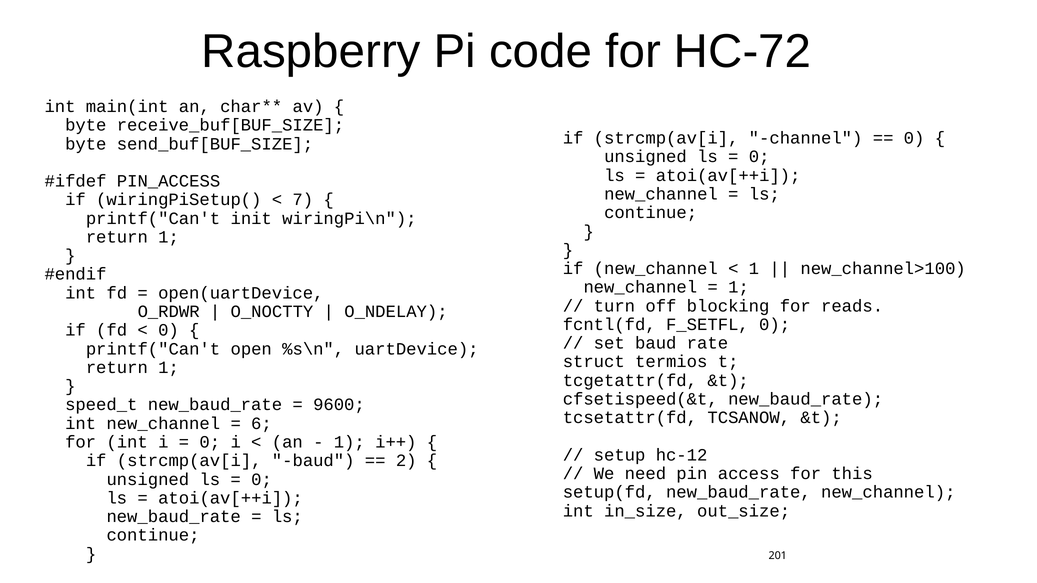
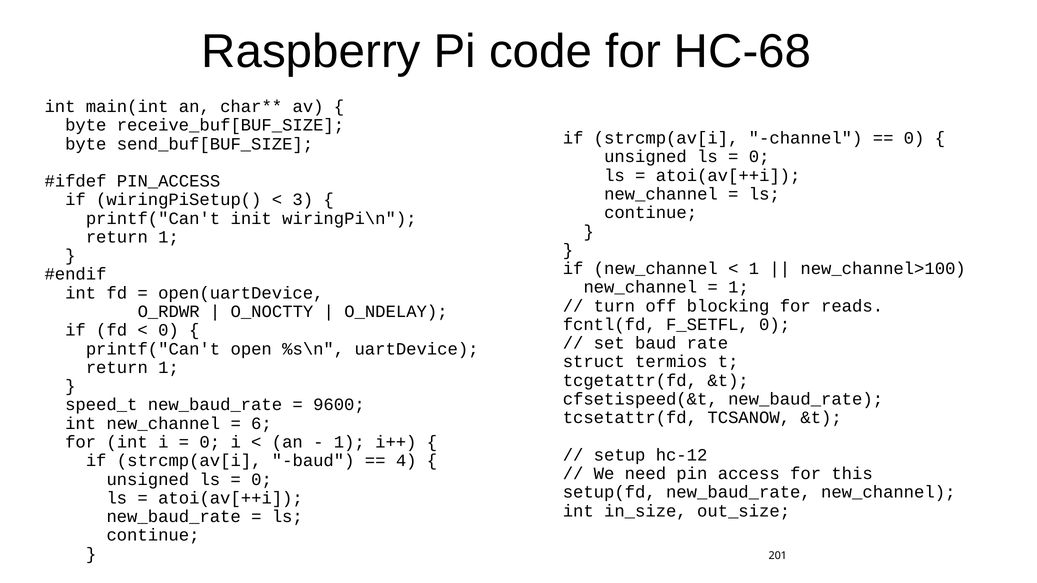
HC-72: HC-72 -> HC-68 (743, 52)
7: 7 -> 3 (303, 200)
2: 2 -> 4 (406, 461)
